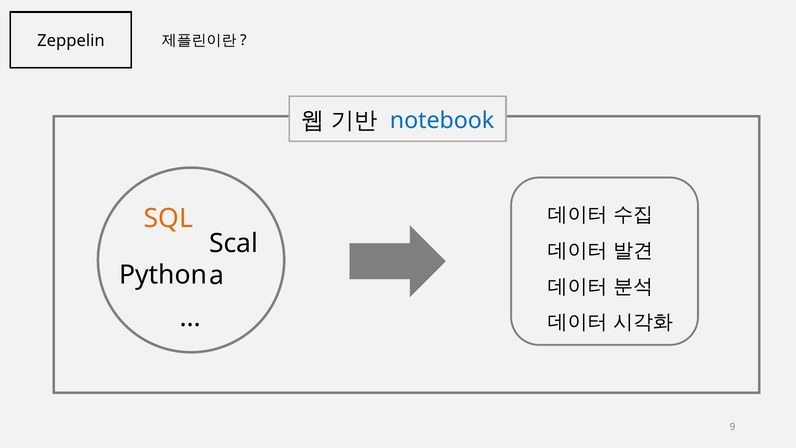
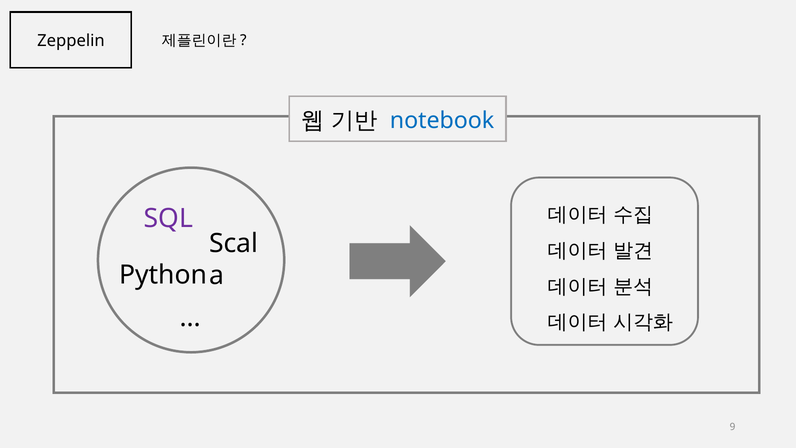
SQL colour: orange -> purple (168, 219)
